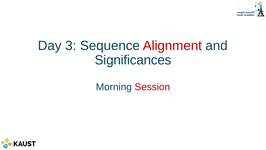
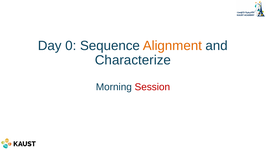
3: 3 -> 0 (71, 45)
Alignment colour: red -> orange (172, 45)
Significances: Significances -> Characterize (133, 60)
